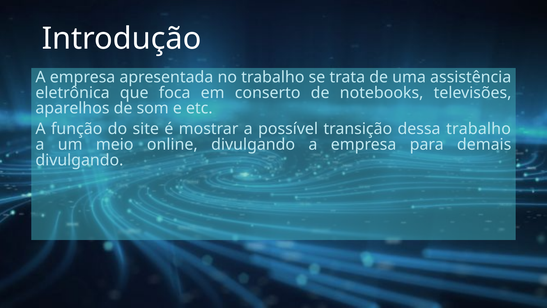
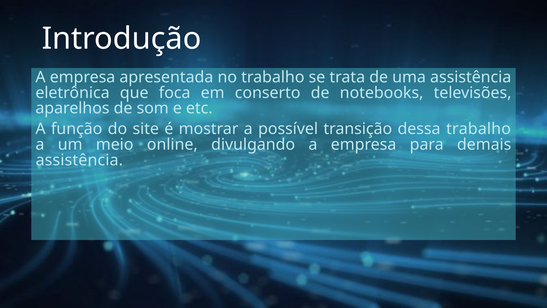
divulgando: divulgando -> assistência (79, 160)
